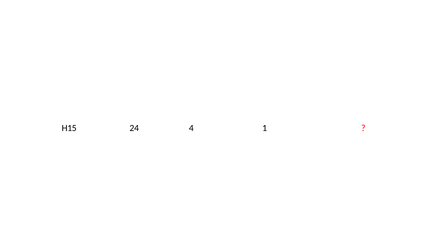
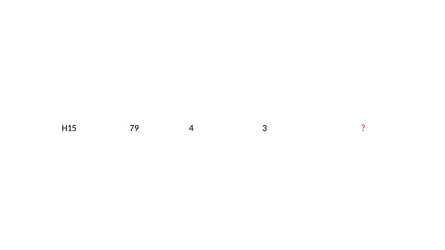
24: 24 -> 79 (134, 128)
1: 1 -> 3 (265, 128)
